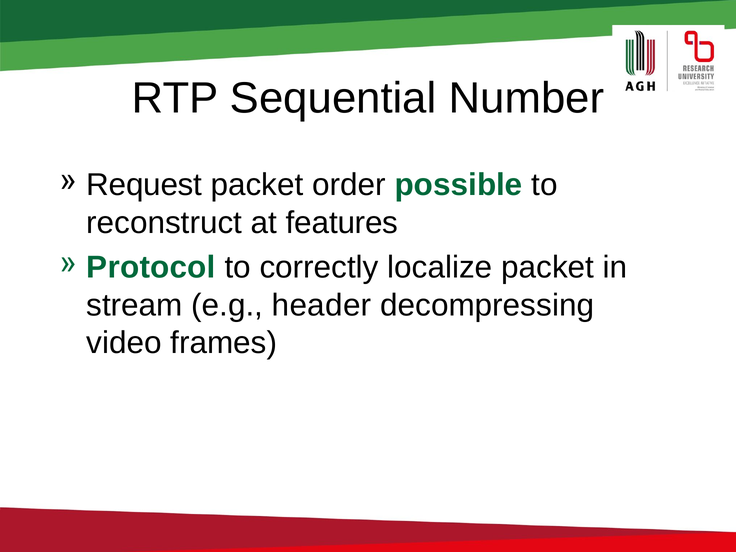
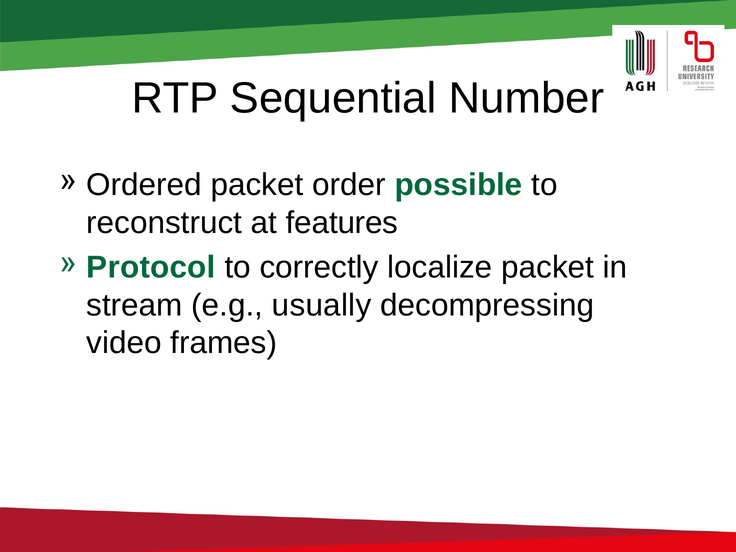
Request: Request -> Ordered (144, 185)
header: header -> usually (322, 305)
